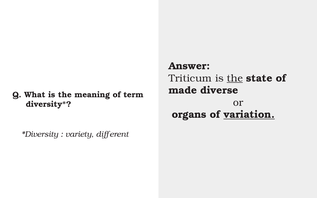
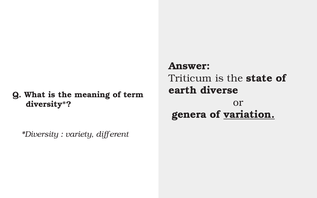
the underline: present -> none (235, 78)
made: made -> earth (183, 90)
organs: organs -> genera (189, 115)
